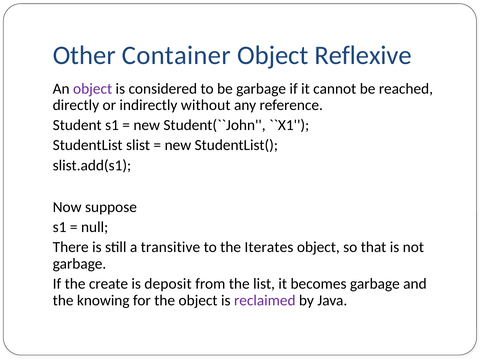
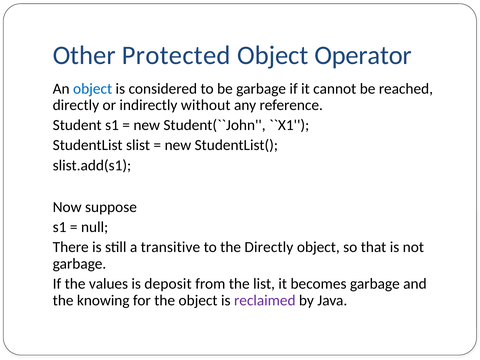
Container: Container -> Protected (176, 55)
Reflexive: Reflexive -> Operator (363, 55)
object colour: purple -> blue (93, 89)
the Iterates: Iterates -> Directly (269, 247)
create: create -> values (108, 284)
